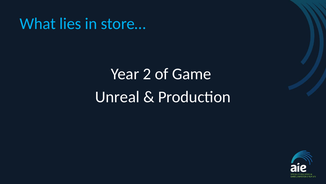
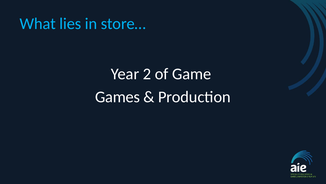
Unreal: Unreal -> Games (117, 97)
